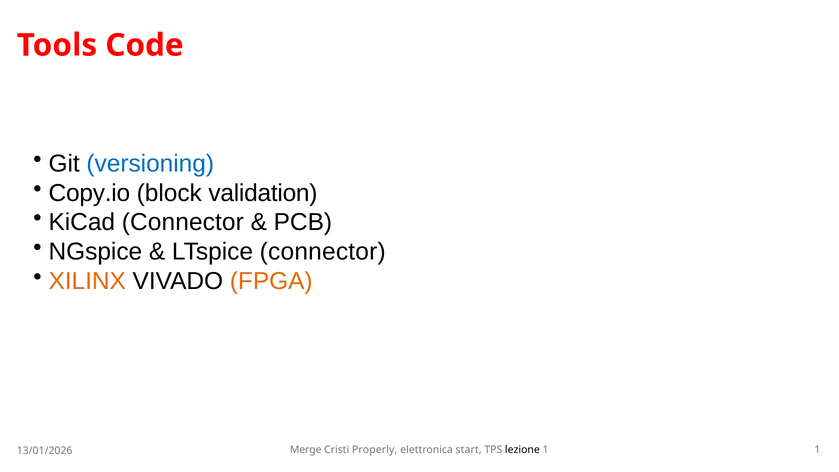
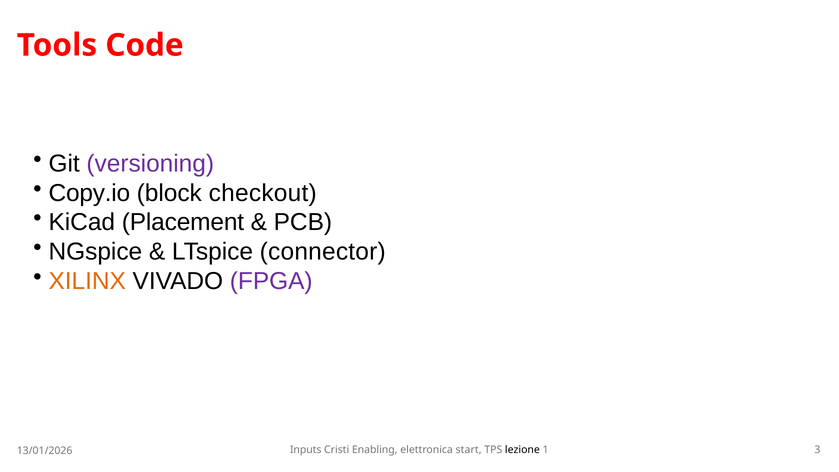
versioning colour: blue -> purple (150, 164)
validation: validation -> checkout (263, 193)
KiCad Connector: Connector -> Placement (183, 222)
FPGA colour: orange -> purple (271, 281)
Merge: Merge -> Inputs (306, 450)
Properly: Properly -> Enabling (375, 450)
1 1: 1 -> 3 (817, 450)
